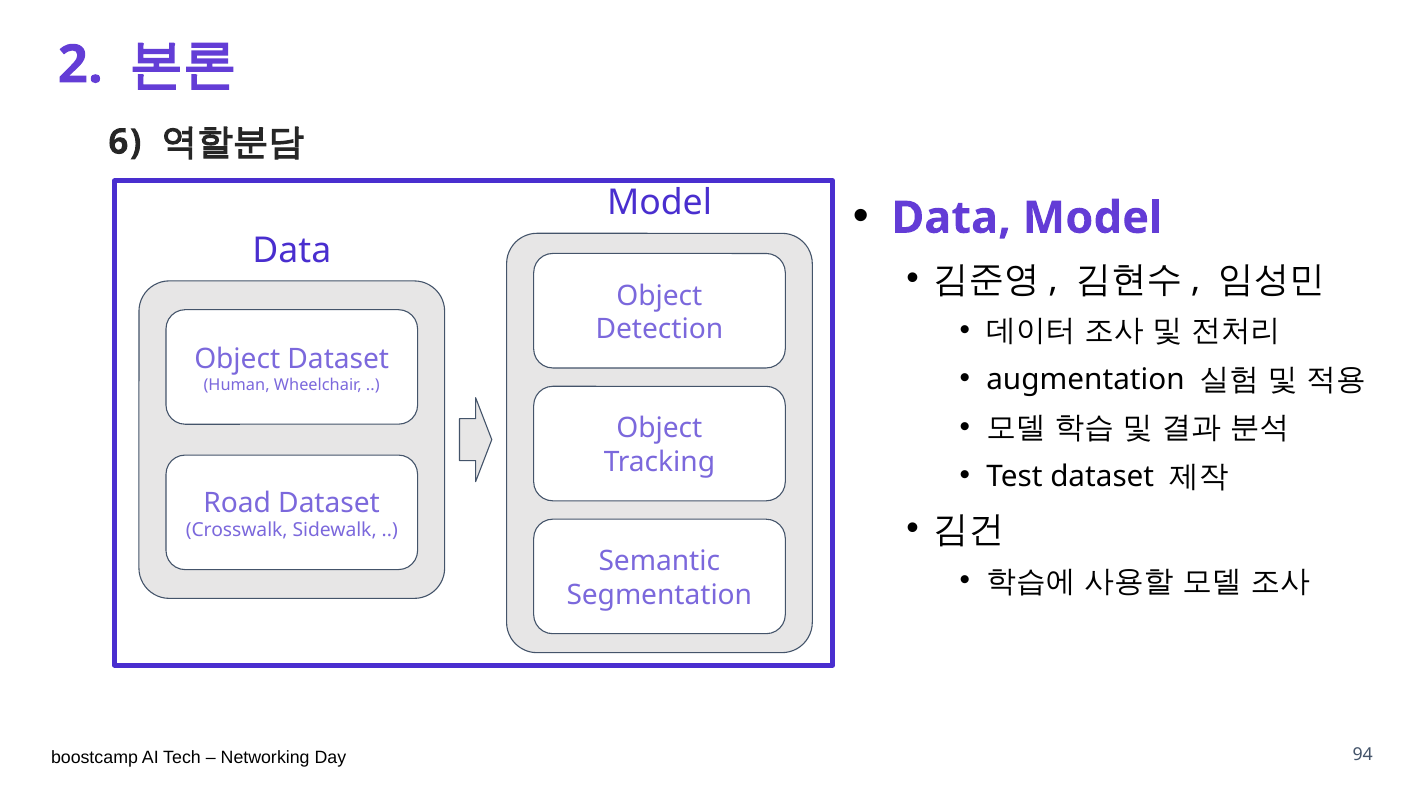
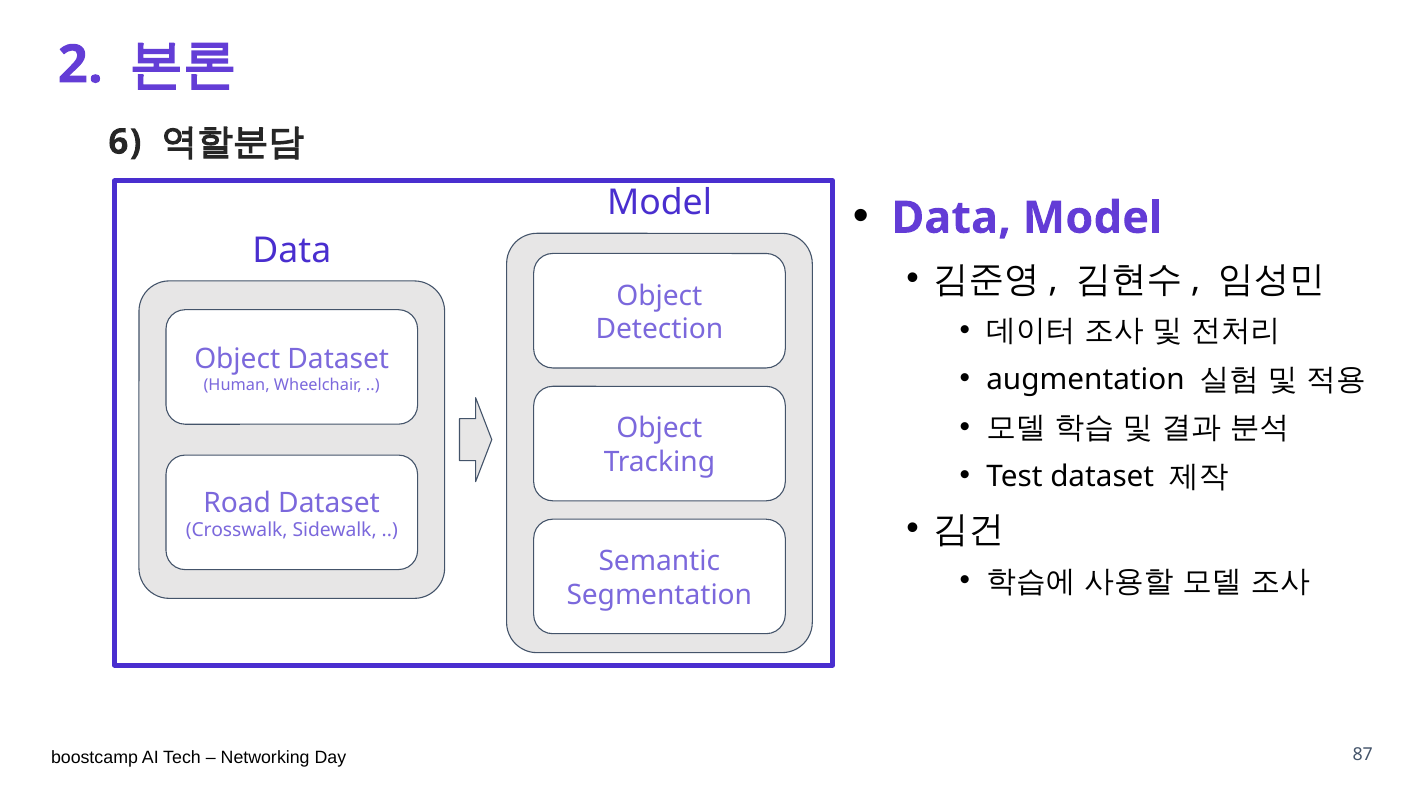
94: 94 -> 87 (1363, 755)
